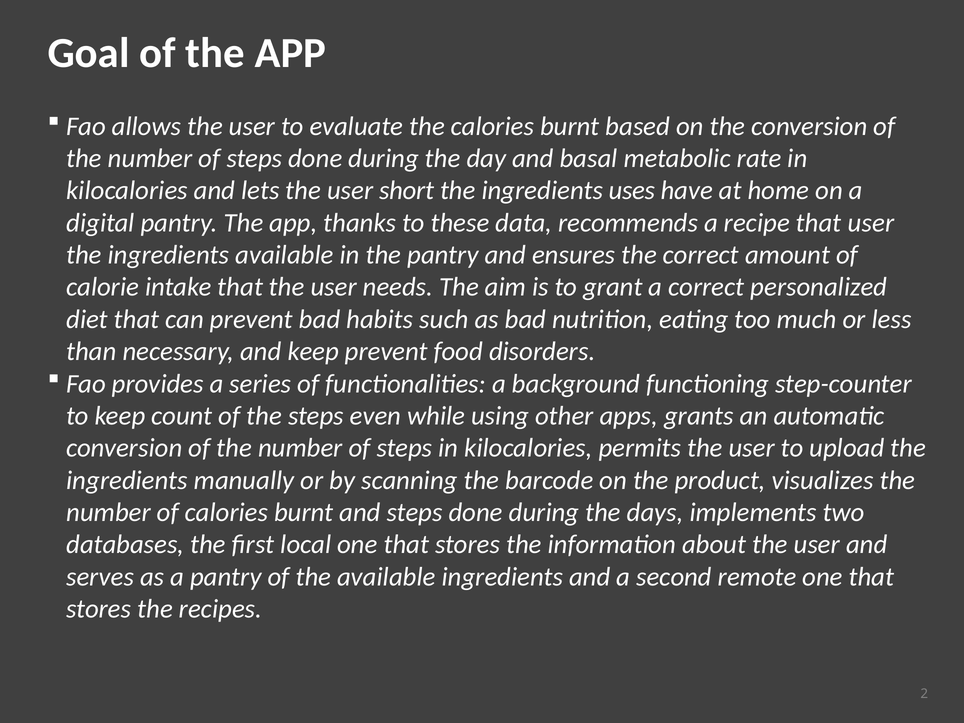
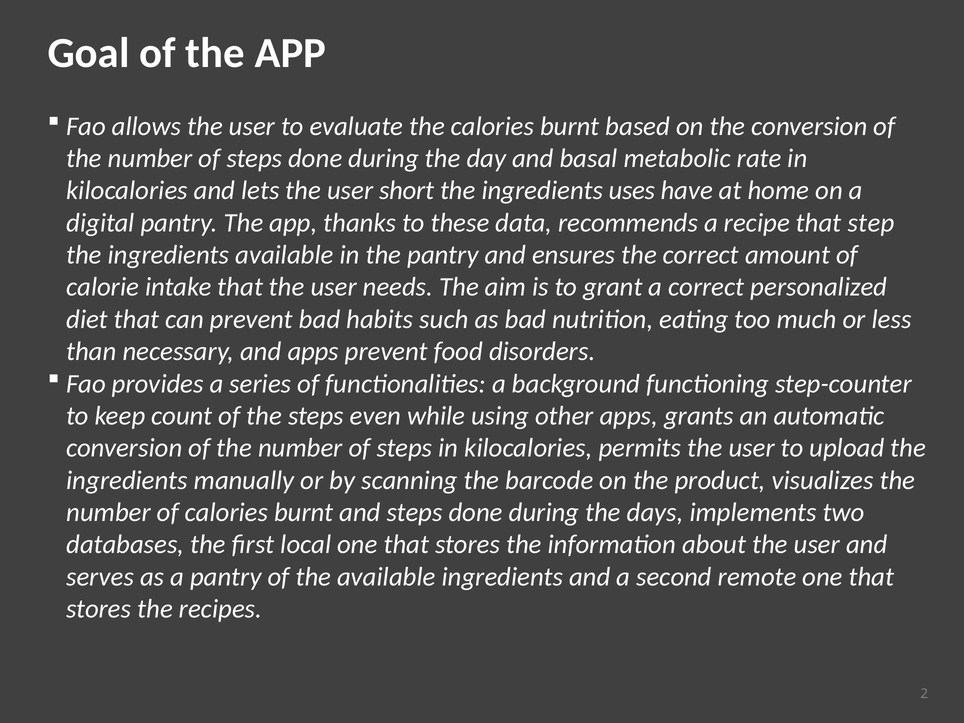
that user: user -> step (871, 223)
and keep: keep -> apps (313, 351)
